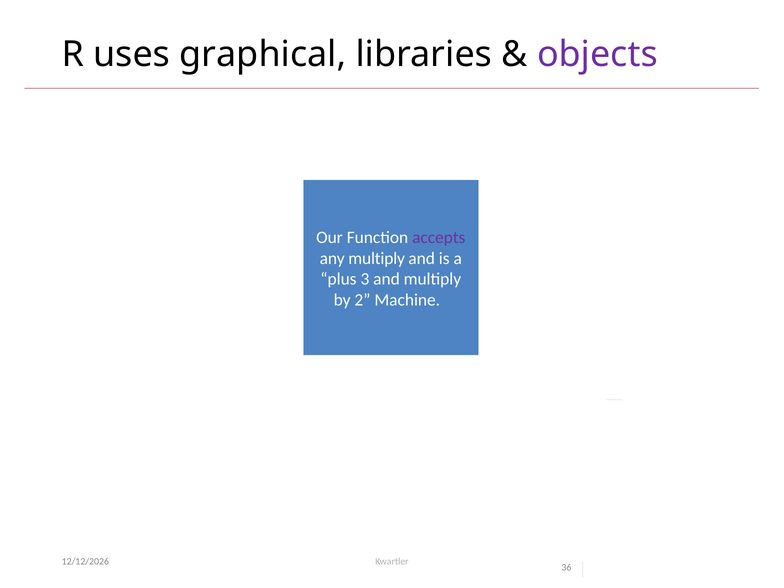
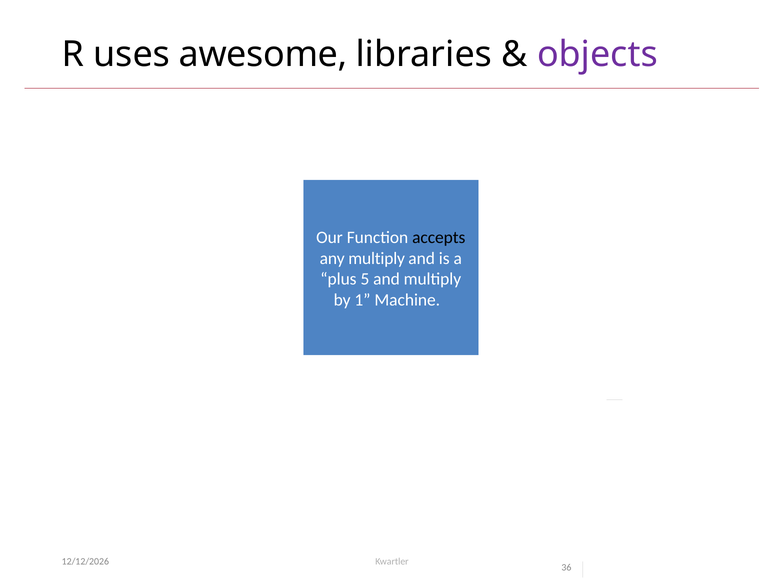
graphical: graphical -> awesome (263, 54)
accepts colour: purple -> black (439, 237)
3: 3 -> 5 (365, 279)
2: 2 -> 1 (362, 300)
